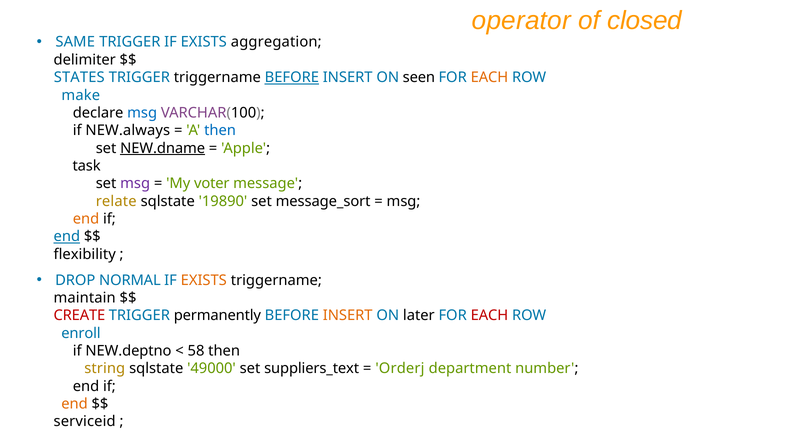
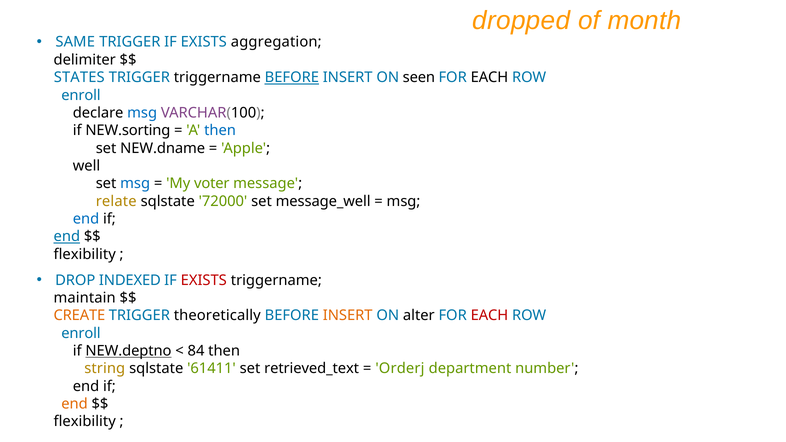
operator: operator -> dropped (521, 20)
closed: closed -> month (644, 20)
EACH colour: orange -> black (489, 78)
make: make -> enroll (81, 95)
NEW.always: NEW.always -> NEW.sorting (128, 131)
NEW.dname underline: present -> none (163, 148)
task: task -> well (87, 166)
msg colour: purple -> blue (135, 184)
19890: 19890 -> 72000 (223, 201)
message_sort: message_sort -> message_well (323, 201)
end colour: orange -> blue (86, 219)
NORMAL: NORMAL -> INDEXED (130, 280)
EXISTS colour: orange -> red (204, 280)
CREATE colour: red -> orange (79, 316)
permanently: permanently -> theoretically (217, 316)
later: later -> alter (419, 316)
NEW.deptno underline: none -> present (128, 351)
58: 58 -> 84 (196, 351)
49000: 49000 -> 61411 (211, 369)
suppliers_text: suppliers_text -> retrieved_text (312, 369)
serviceid: serviceid -> flexibility (85, 422)
